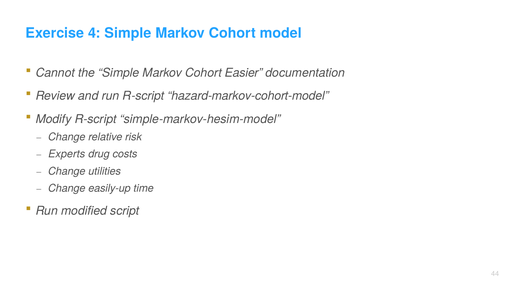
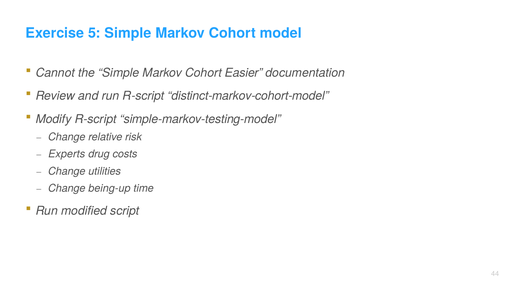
4: 4 -> 5 (94, 33)
hazard-markov-cohort-model: hazard-markov-cohort-model -> distinct-markov-cohort-model (248, 96)
simple-markov-hesim-model: simple-markov-hesim-model -> simple-markov-testing-model (200, 119)
easily-up: easily-up -> being-up (109, 188)
